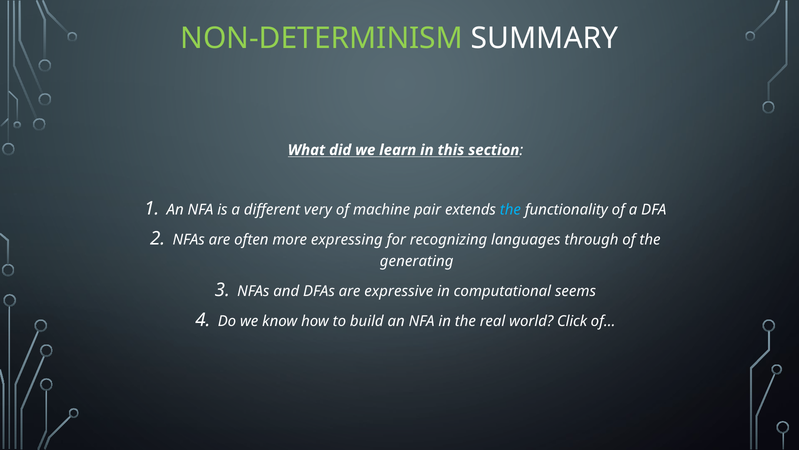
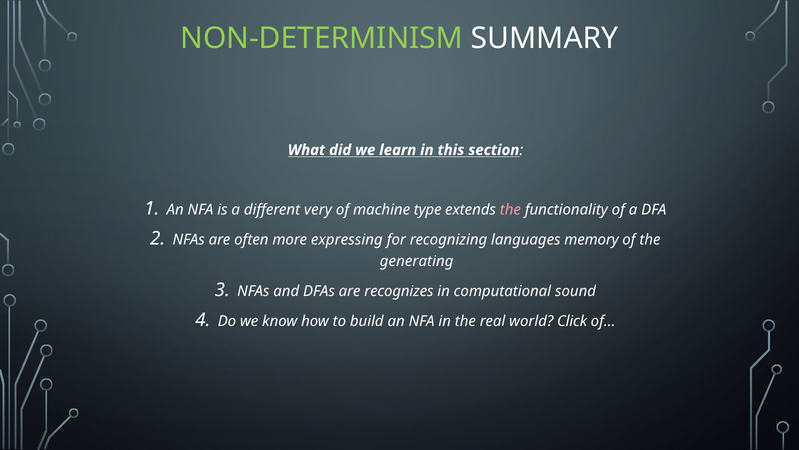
pair: pair -> type (428, 210)
the colour: light blue -> pink (510, 210)
through: through -> memory (592, 240)
expressive: expressive -> recognizes (399, 291)
seems: seems -> sound (576, 291)
